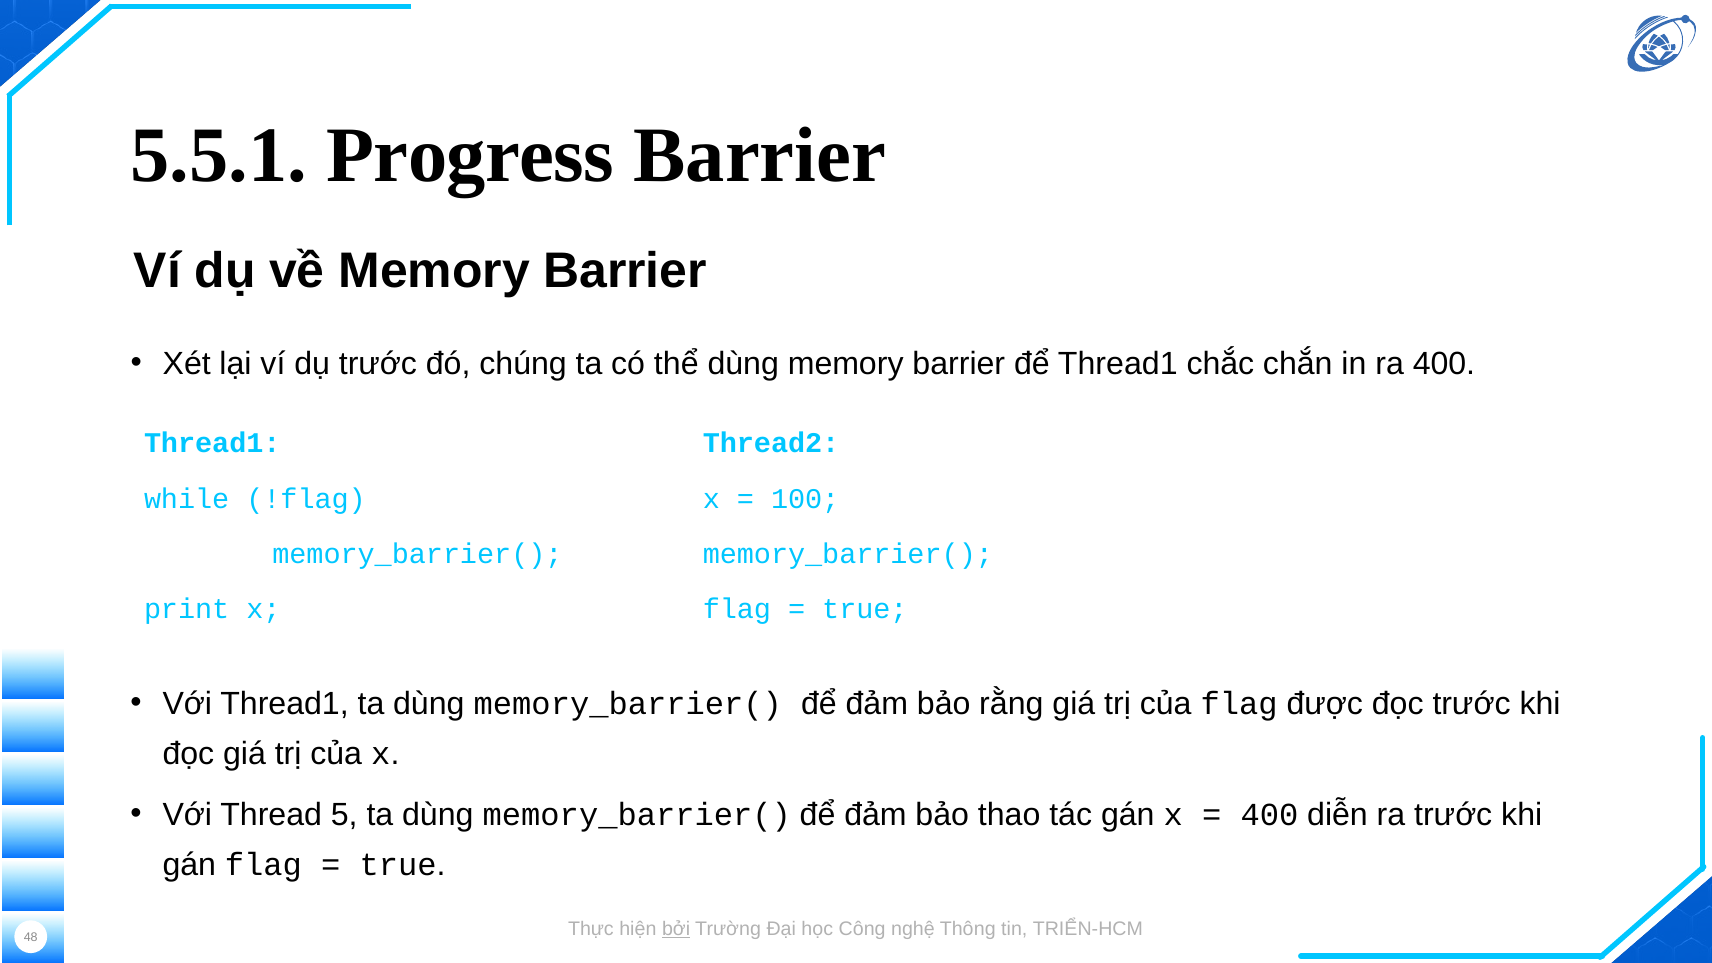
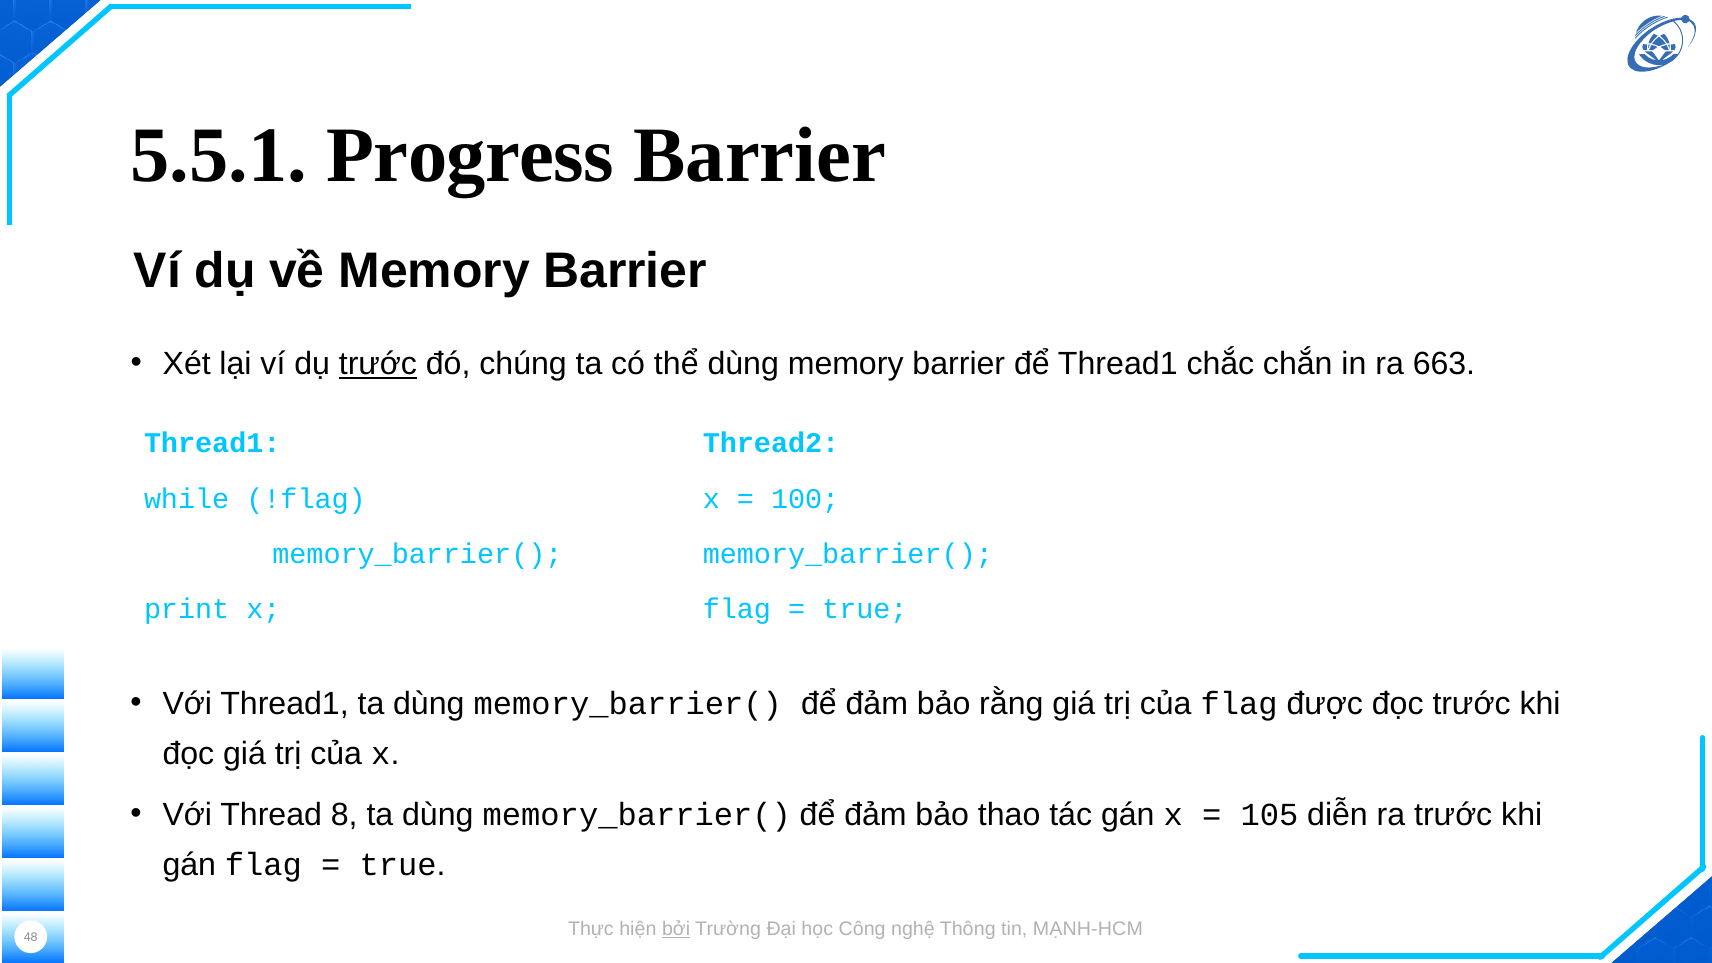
trước underline: none -> present (378, 364)
ra 400: 400 -> 663 (1444, 364)
5: 5 -> 8 (344, 814)
400: 400 -> 105 (1270, 814)
TRIỂN-HCM: TRIỂN-HCM -> MẠNH-HCM (1088, 929)
